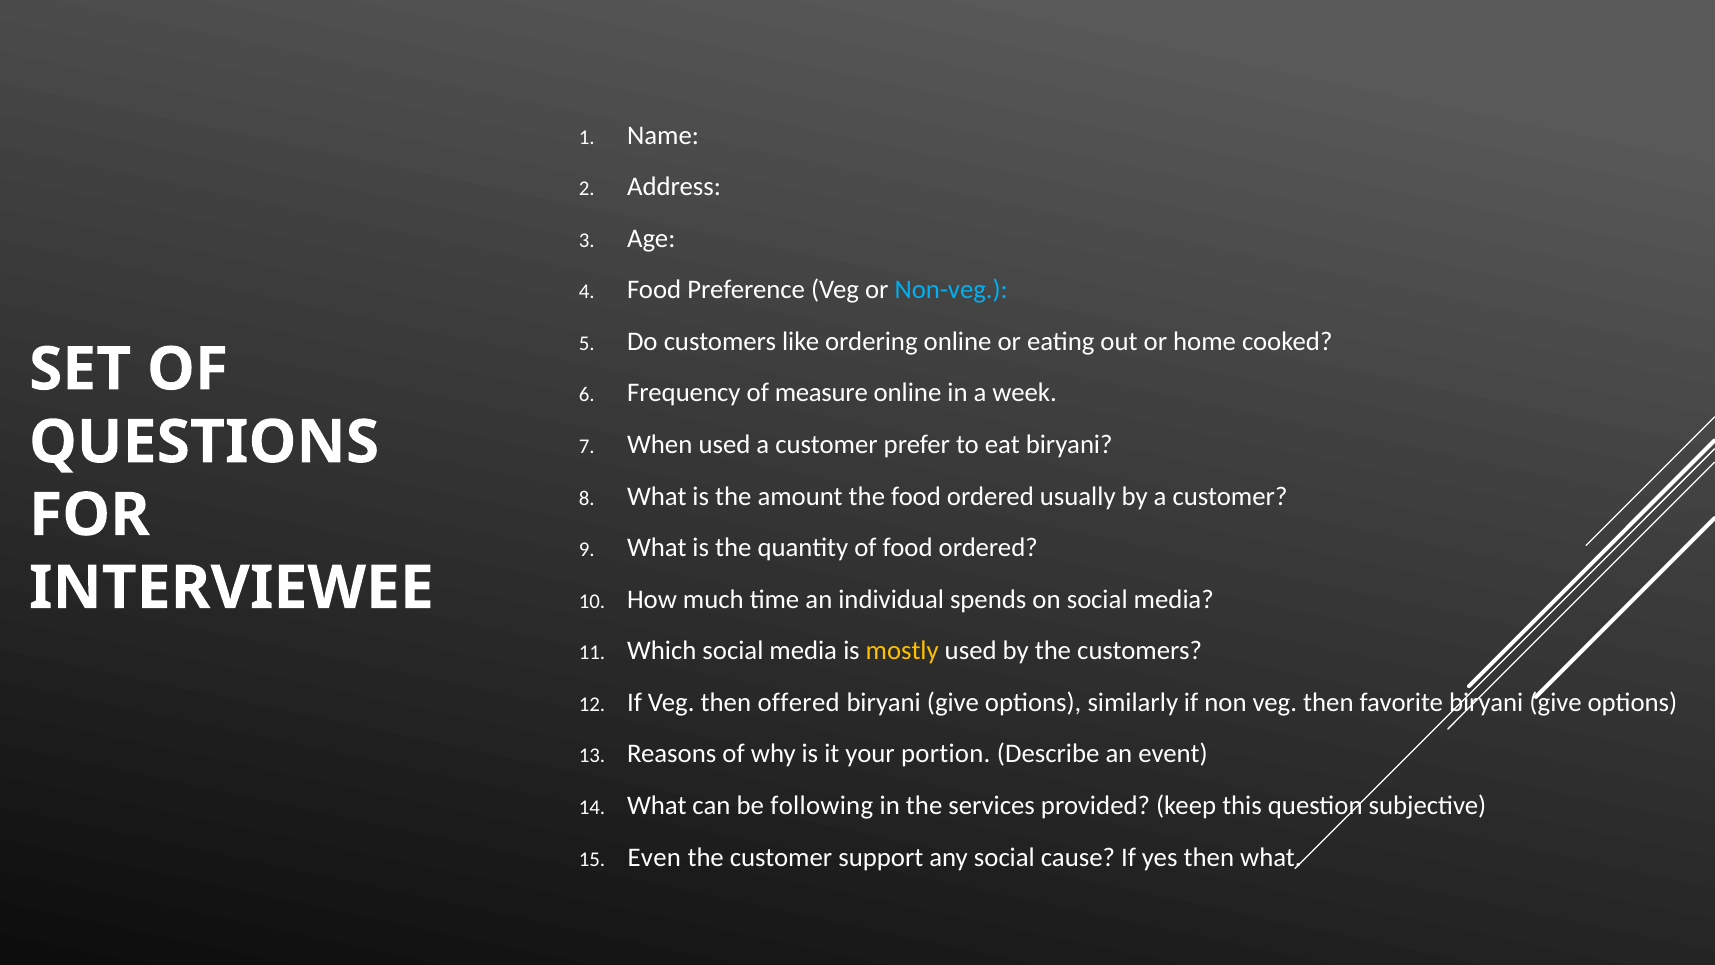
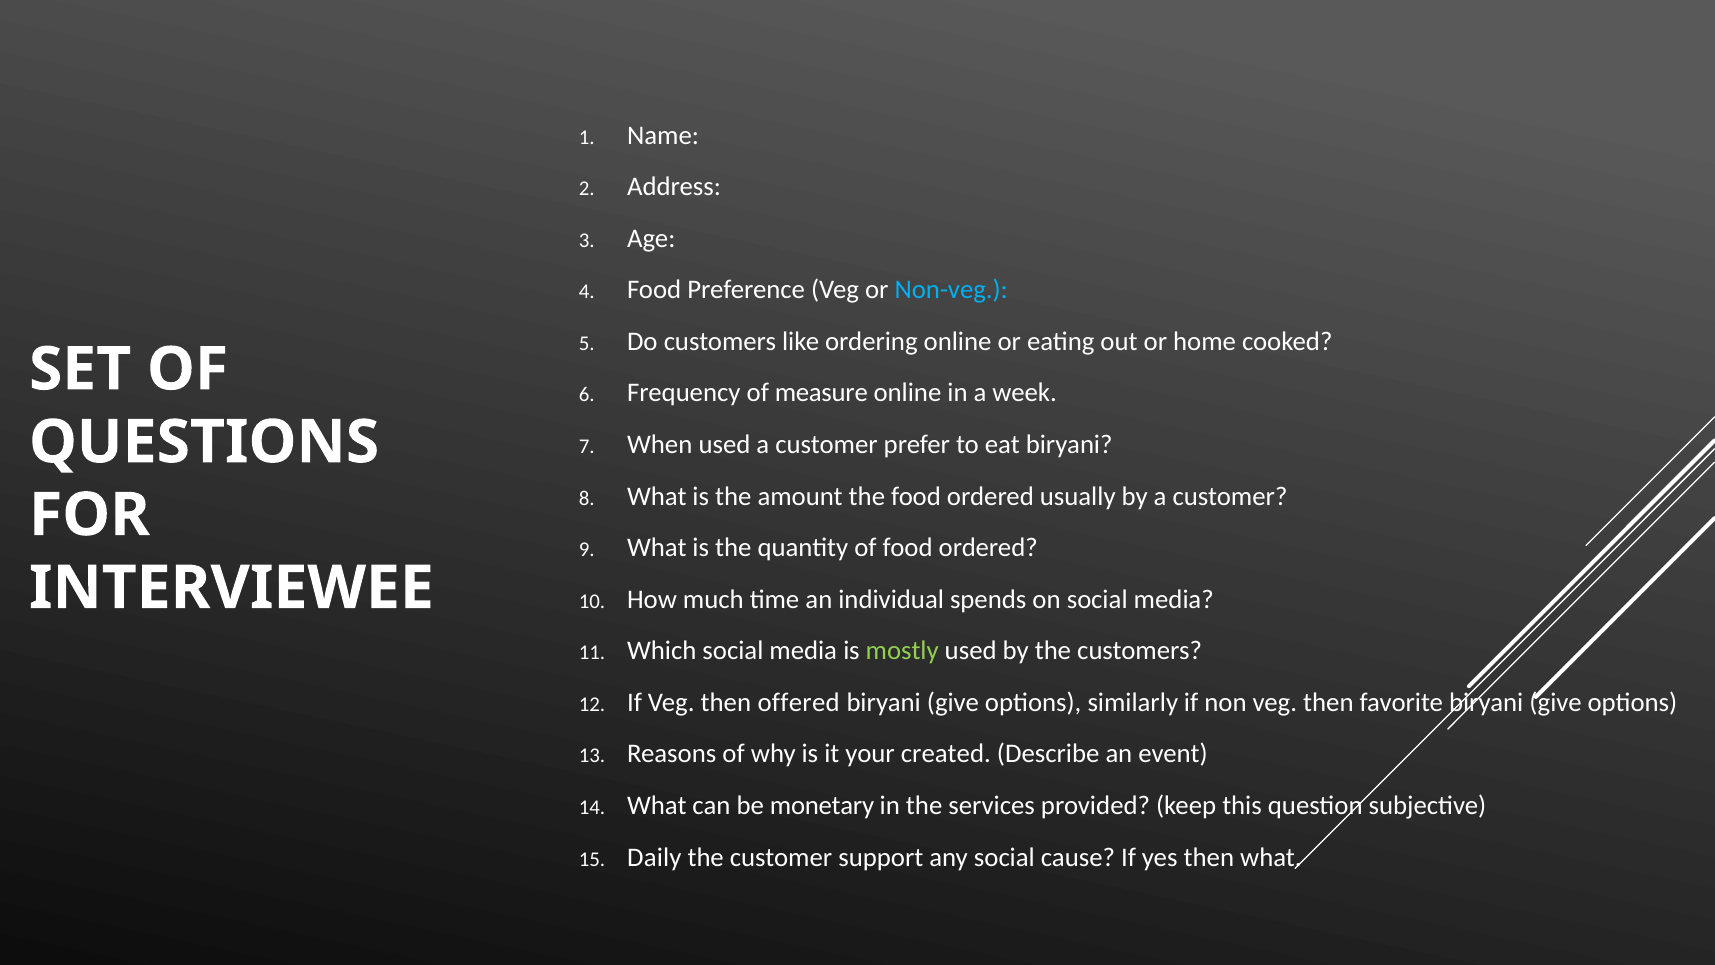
mostly colour: yellow -> light green (902, 651)
portion: portion -> created (946, 754)
following: following -> monetary (822, 805)
Even: Even -> Daily (654, 857)
